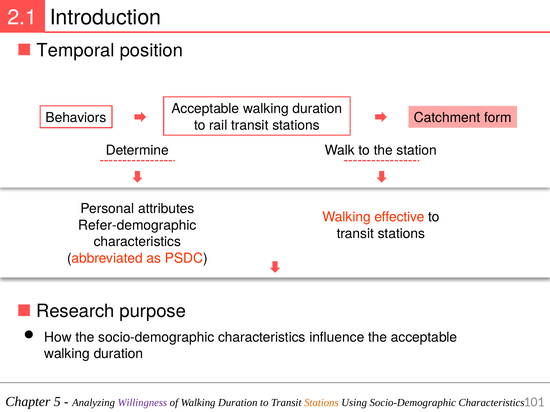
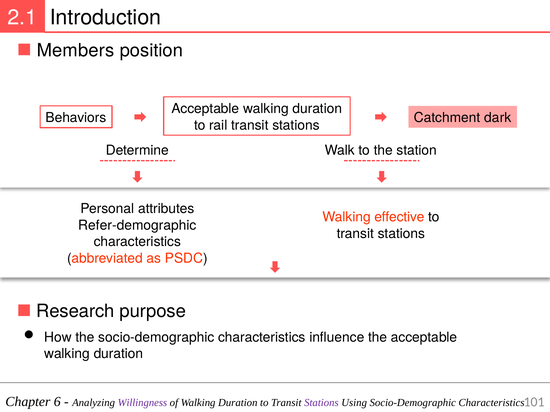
Temporal: Temporal -> Members (76, 50)
form: form -> dark (498, 118)
5: 5 -> 6 (57, 402)
Stations colour: orange -> purple (321, 403)
